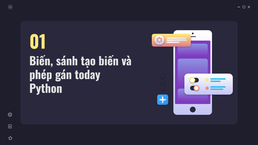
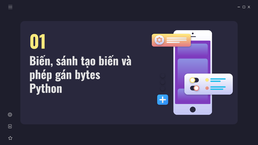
today: today -> bytes (87, 75)
